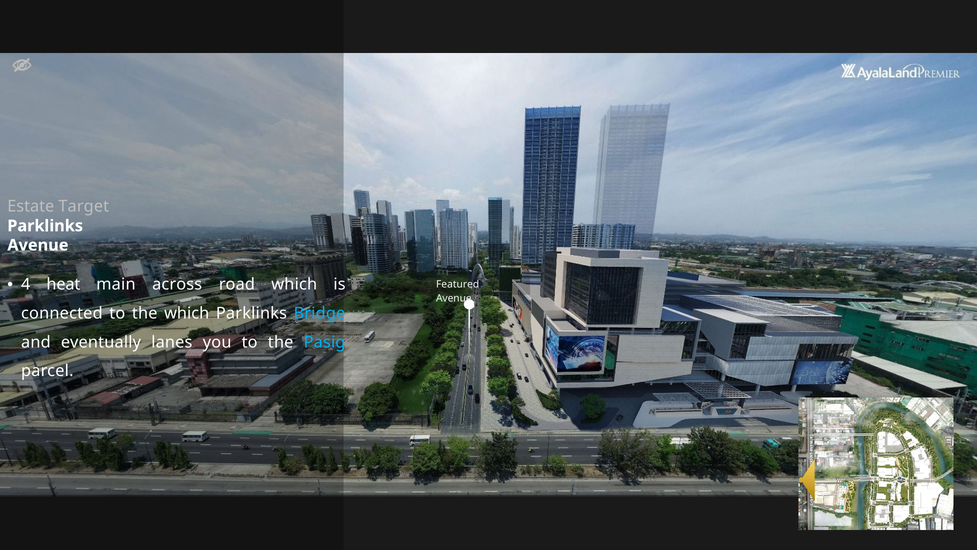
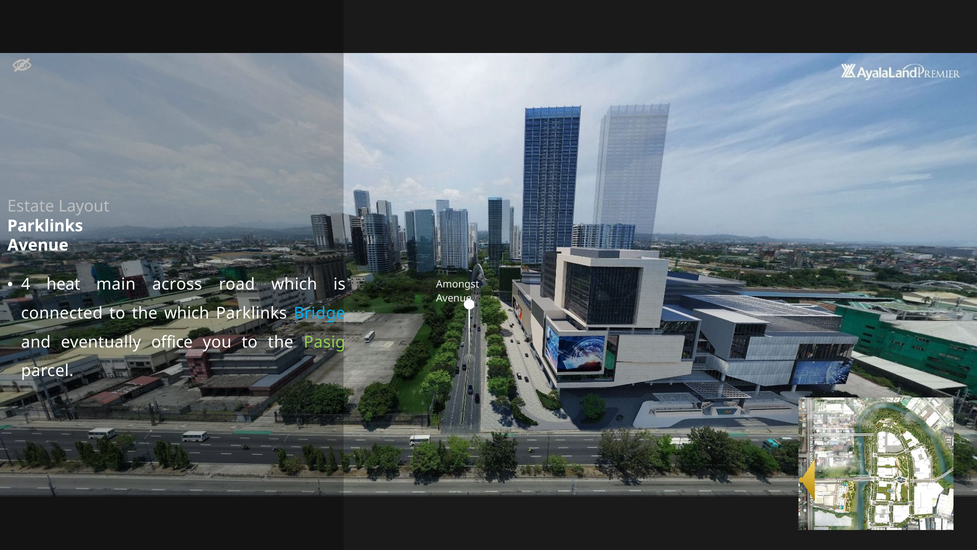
Target: Target -> Layout (84, 206)
Featured: Featured -> Amongst (458, 284)
lanes: lanes -> office (172, 342)
Pasig colour: light blue -> light green (325, 342)
